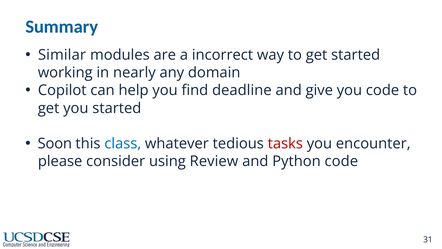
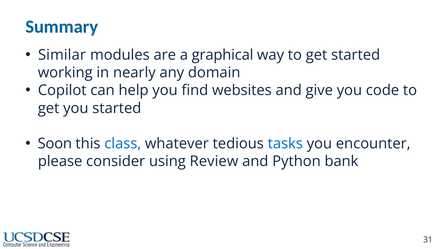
incorrect: incorrect -> graphical (223, 55)
deadline: deadline -> websites (242, 90)
tasks colour: red -> blue (285, 143)
Python code: code -> bank (341, 161)
